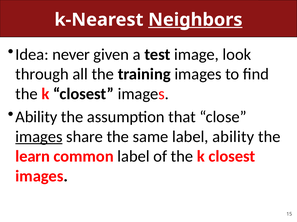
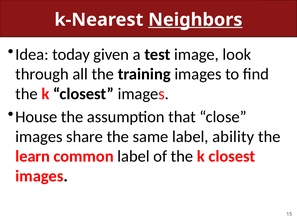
never: never -> today (71, 55)
Ability: Ability -> House (36, 117)
images underline: present -> none (39, 137)
